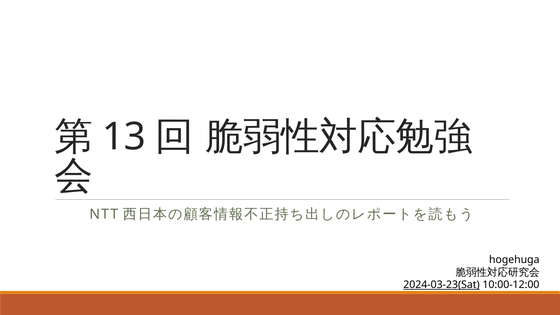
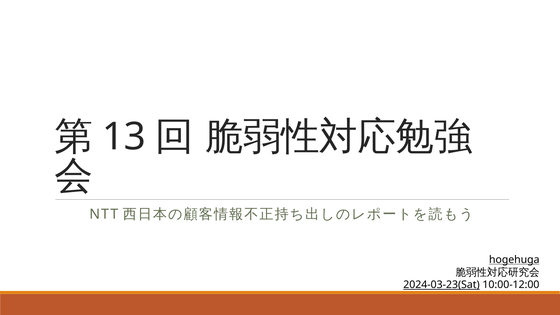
hogehuga underline: none -> present (514, 260)
